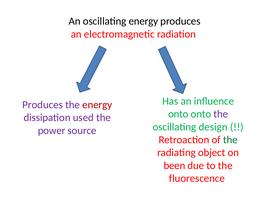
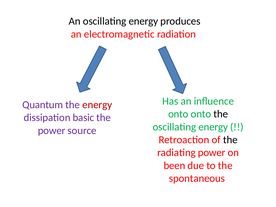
Produces: Produces -> Quantum (43, 105)
the colour: purple -> black (221, 114)
used: used -> basic (83, 118)
design: design -> energy (213, 127)
the colour: green -> black (230, 140)
radiating object: object -> power (212, 153)
fluorescence: fluorescence -> spontaneous (197, 178)
